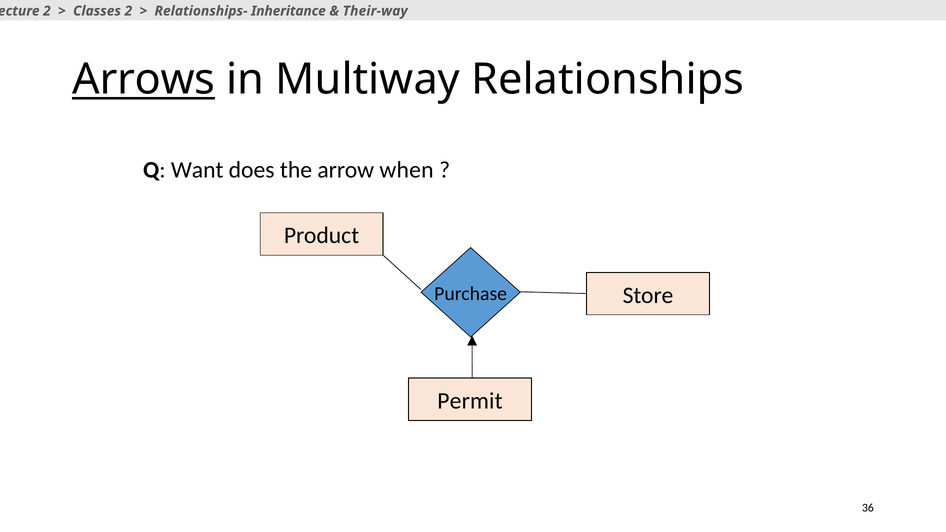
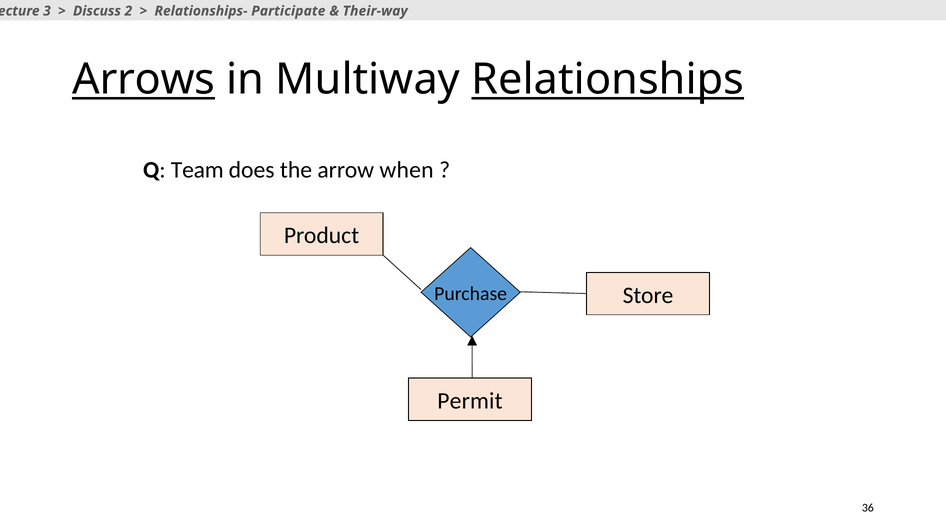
2: 2 -> 3 (47, 11)
Classes: Classes -> Discuss (97, 11)
Inheritance: Inheritance -> Participate (288, 11)
Relationships underline: none -> present (608, 79)
Want: Want -> Team (197, 170)
